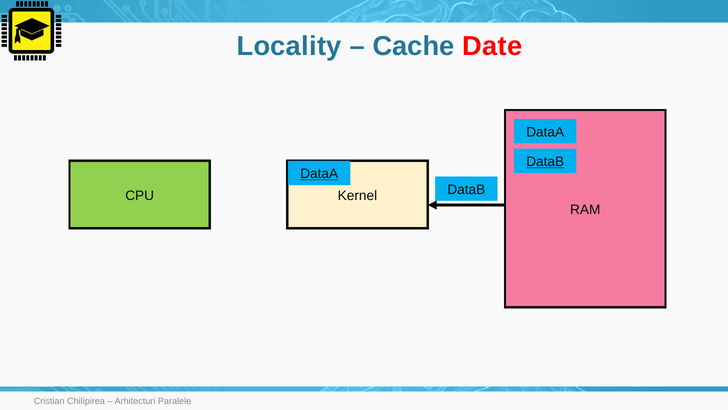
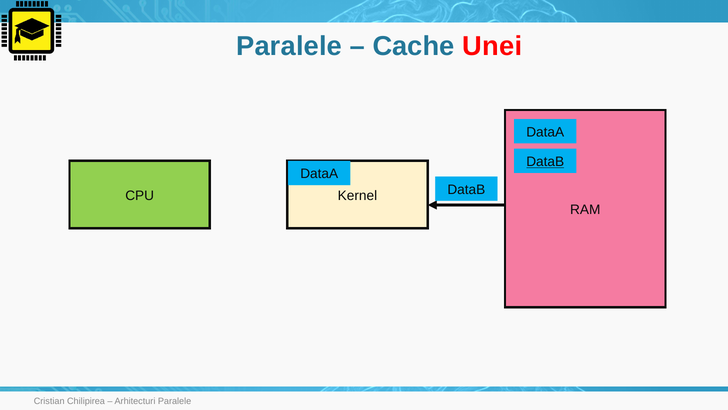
Locality: Locality -> Paralele (289, 46)
Date: Date -> Unei (492, 46)
DataA underline: present -> none (319, 174)
